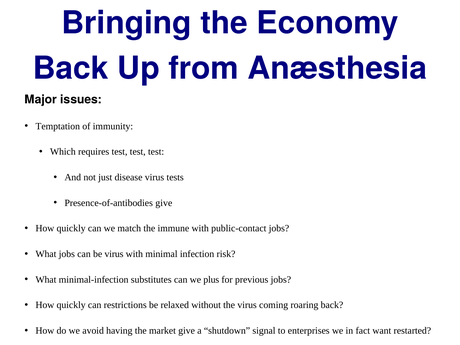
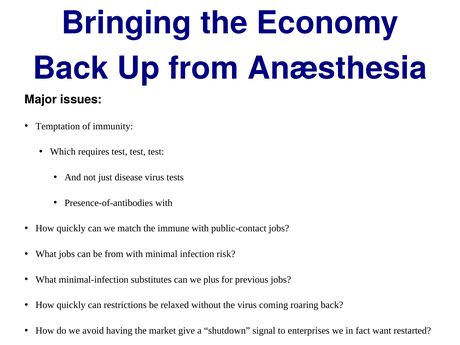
Presence-of-antibodies give: give -> with (164, 203)
be virus: virus -> from (114, 254)
